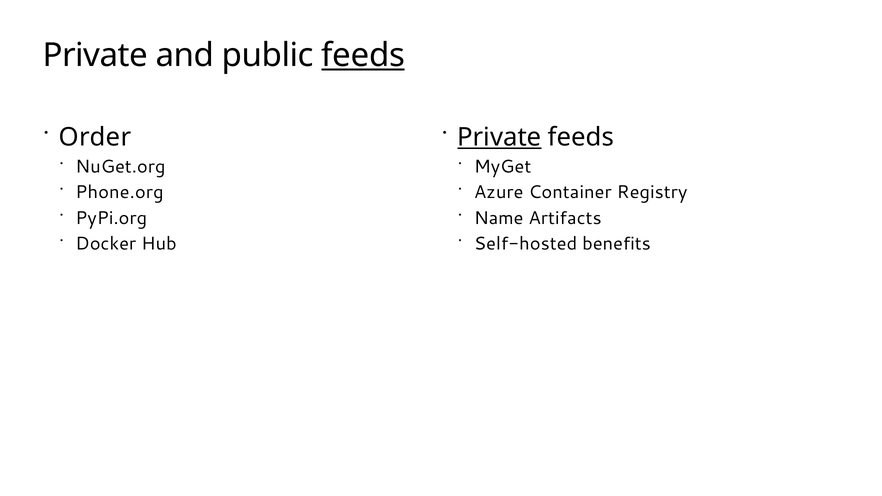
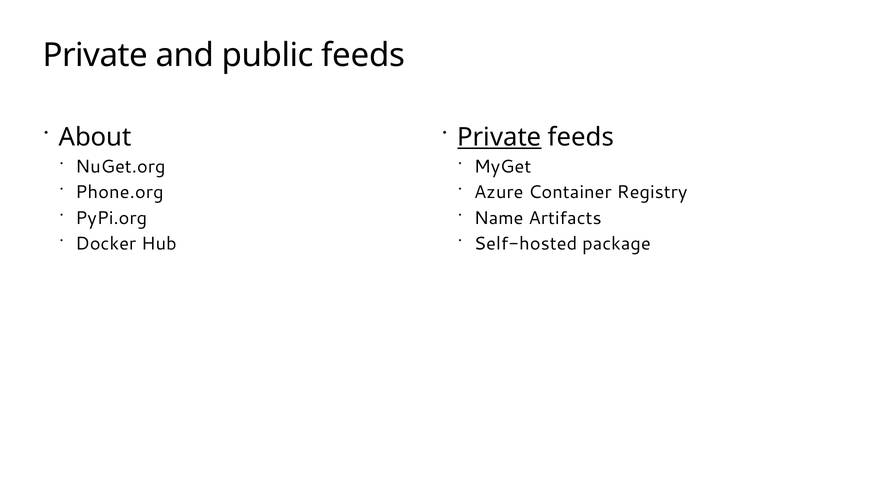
feeds underline: present -> none (363, 55)
Order: Order -> About (95, 137)
benefits: benefits -> package (616, 244)
